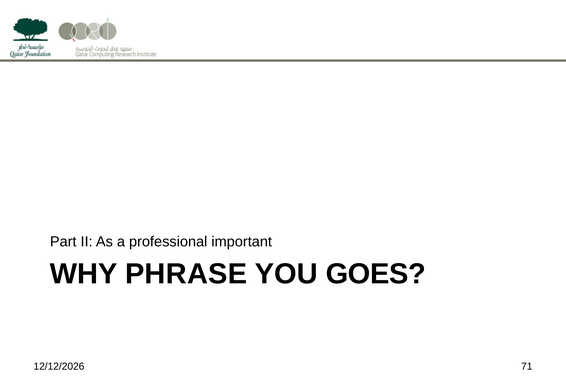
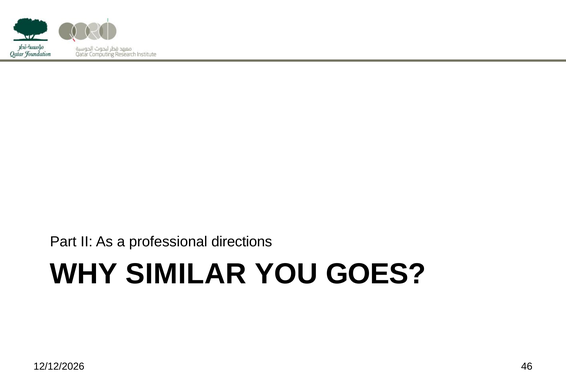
important: important -> directions (242, 241)
PHRASE: PHRASE -> SIMILAR (186, 274)
71: 71 -> 46 (527, 366)
